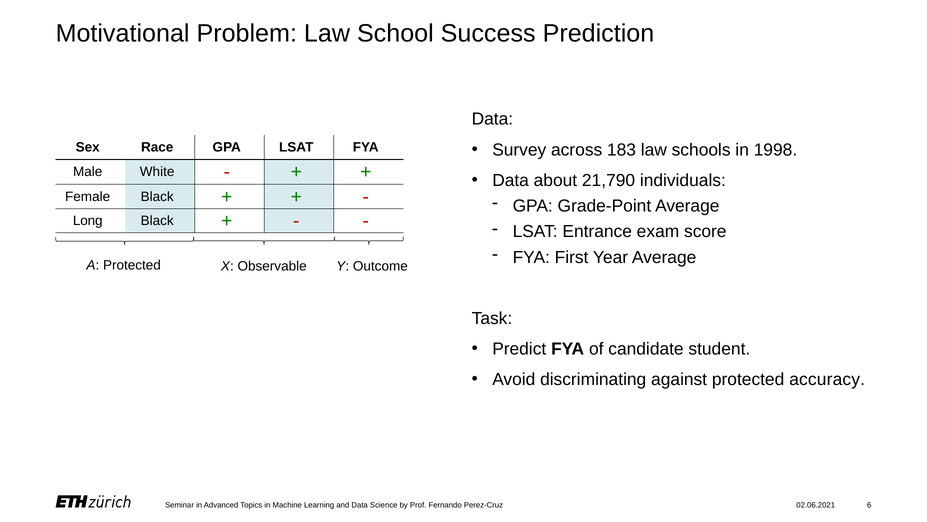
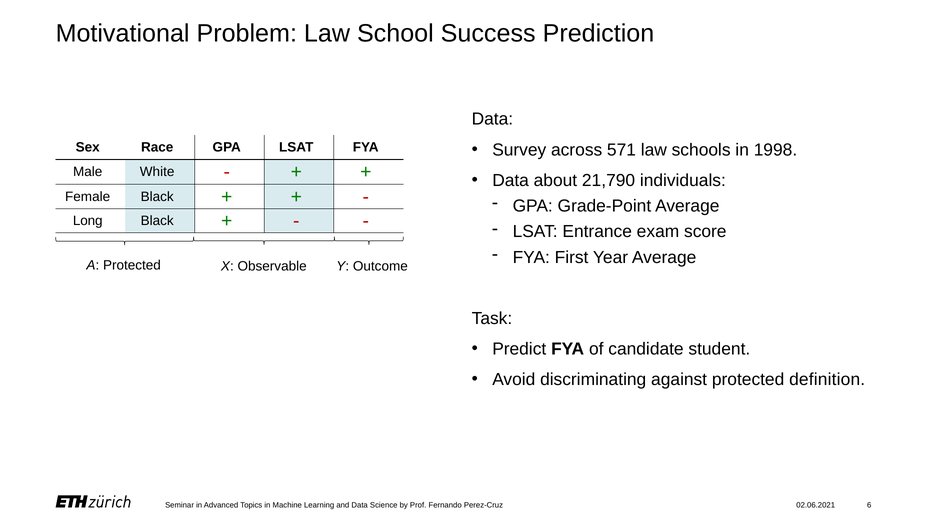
183: 183 -> 571 (621, 150)
accuracy: accuracy -> definition (827, 379)
